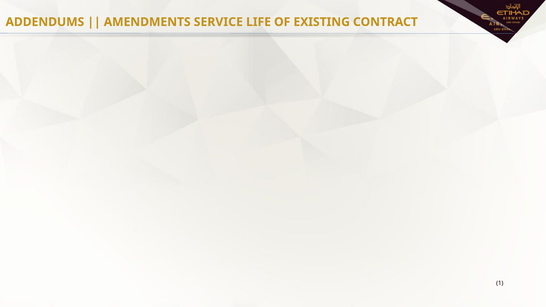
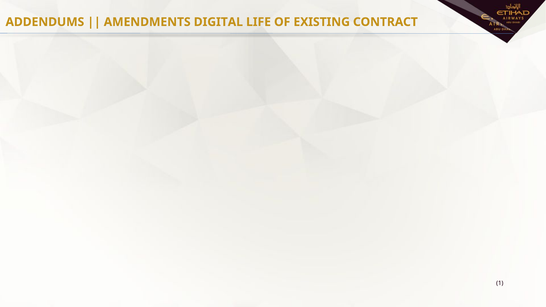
SERVICE: SERVICE -> DIGITAL (218, 22)
